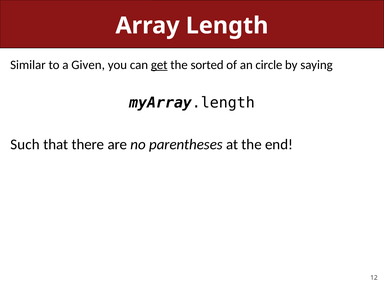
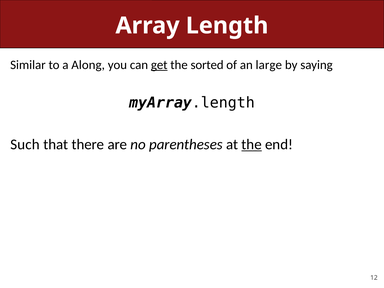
Given: Given -> Along (88, 65)
circle: circle -> large (269, 65)
the underline: none -> present (252, 144)
